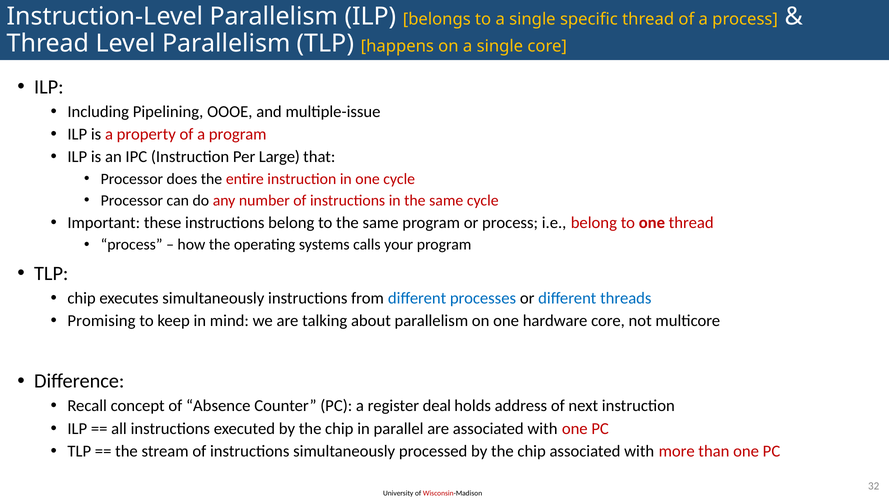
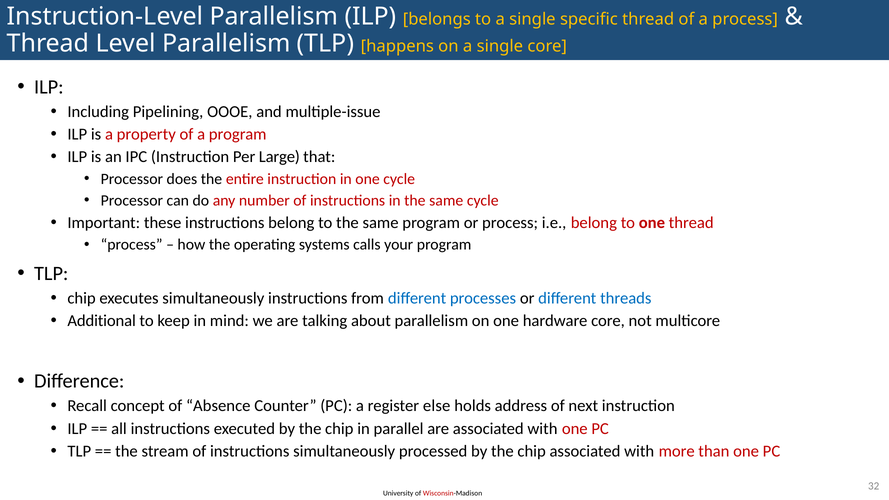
Promising: Promising -> Additional (102, 321)
deal: deal -> else (437, 406)
